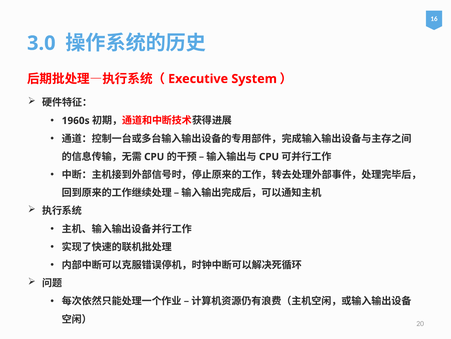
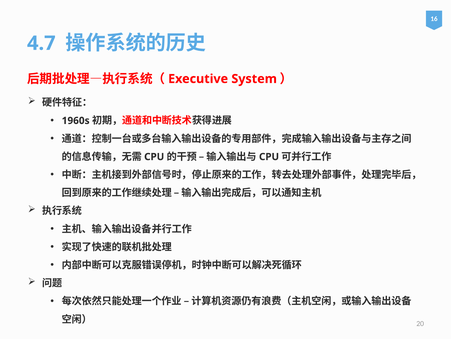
3.0: 3.0 -> 4.7 (41, 43)
